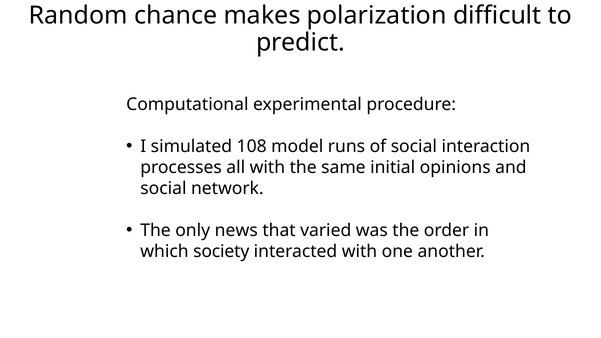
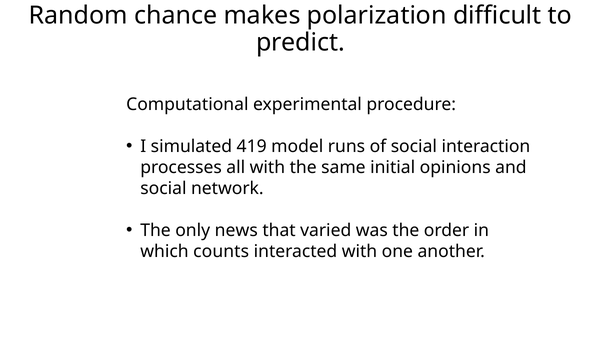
108: 108 -> 419 (252, 146)
society: society -> counts (221, 252)
